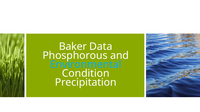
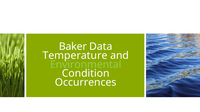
Phosphorous: Phosphorous -> Temperature (75, 56)
Environmental colour: light blue -> light green (86, 65)
Precipitation: Precipitation -> Occurrences (86, 83)
